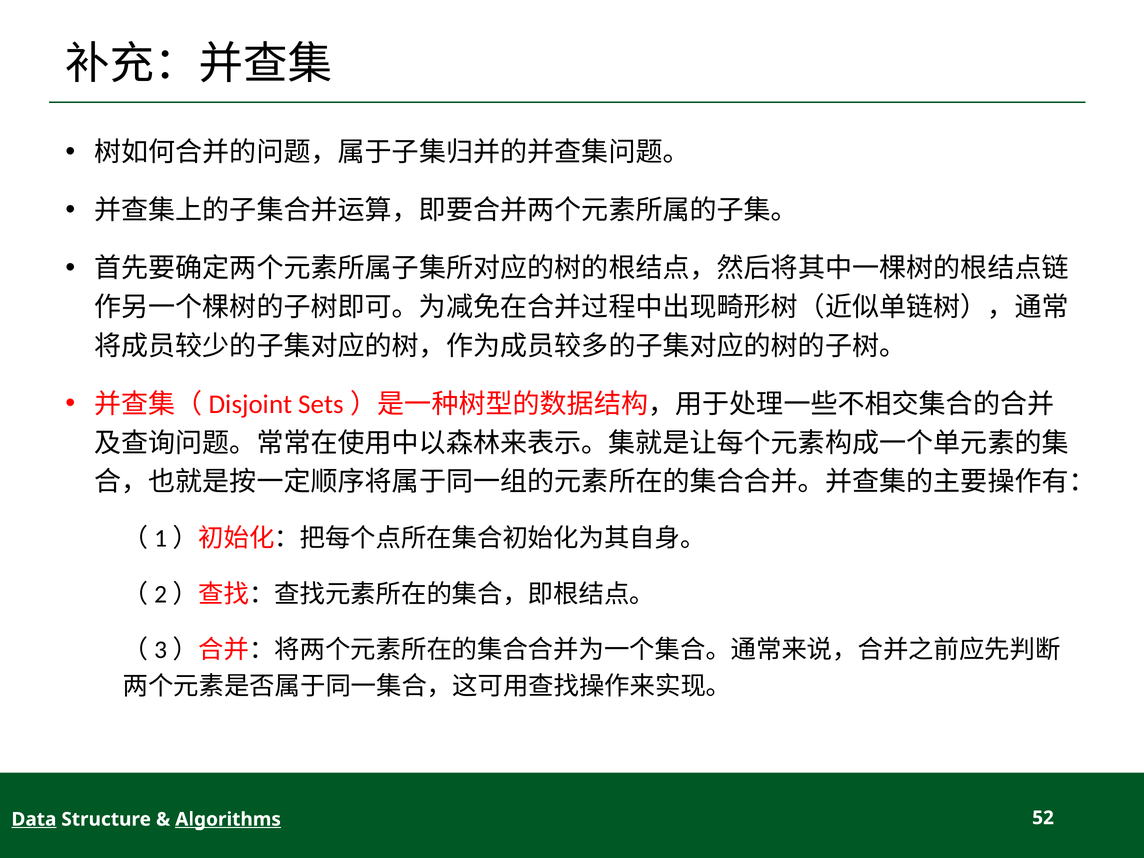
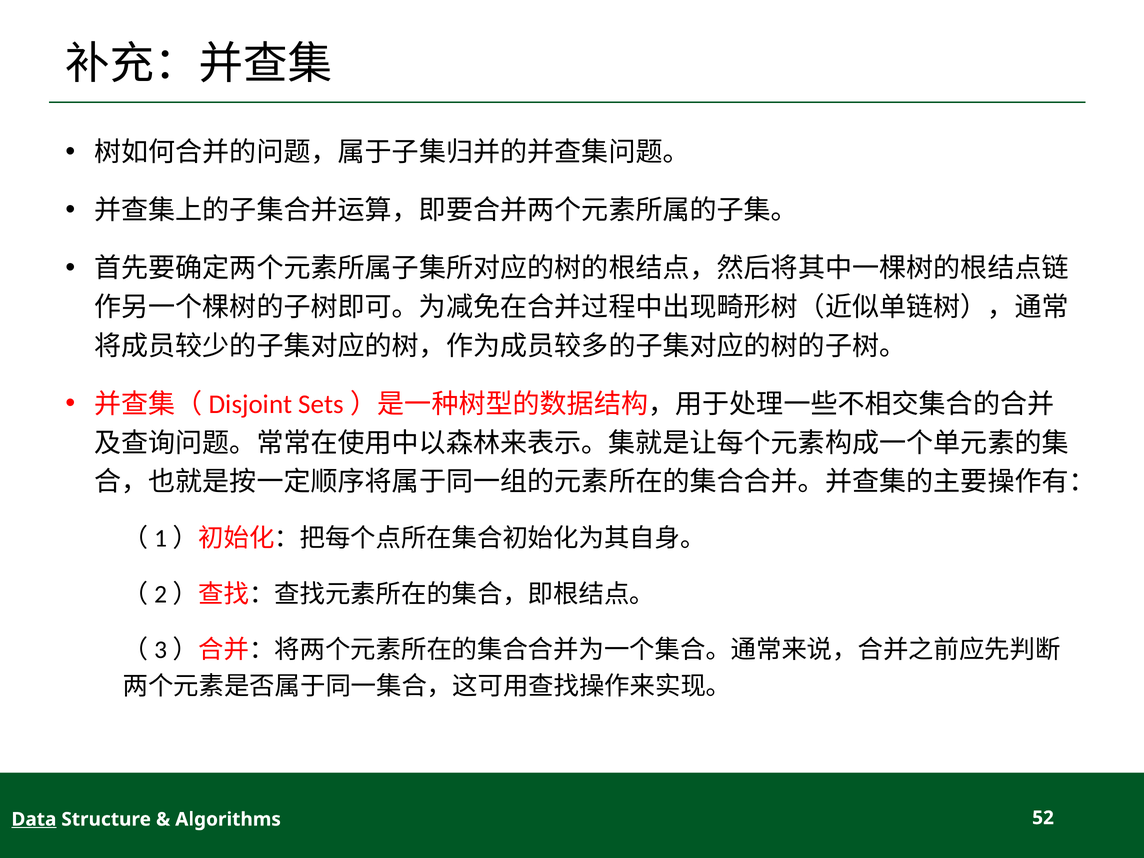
Algorithms underline: present -> none (228, 819)
